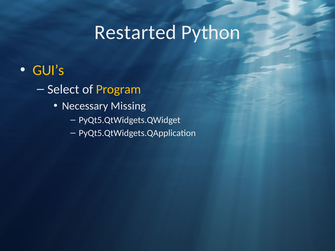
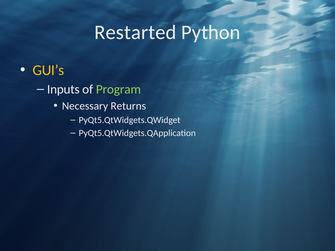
Select: Select -> Inputs (63, 89)
Program colour: yellow -> light green (118, 89)
Missing: Missing -> Returns (128, 106)
